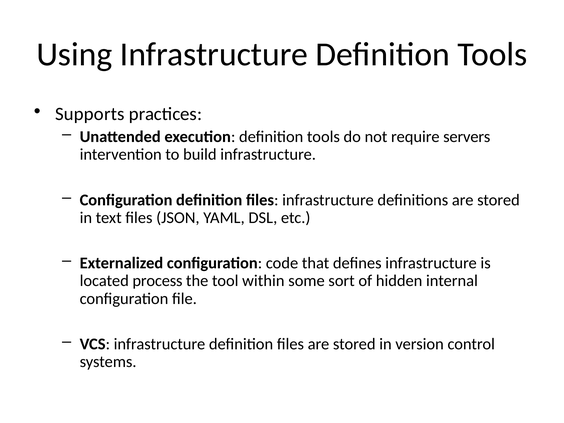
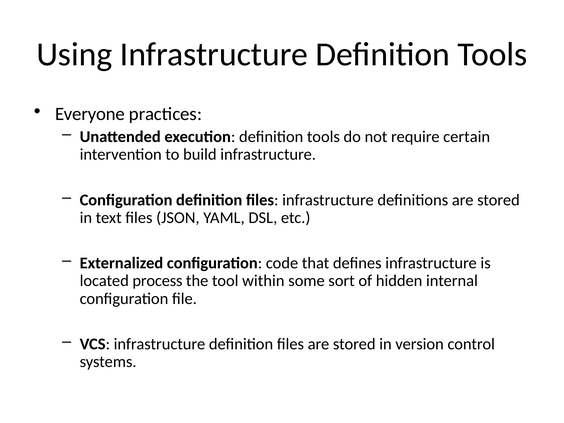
Supports: Supports -> Everyone (90, 114)
servers: servers -> certain (467, 137)
